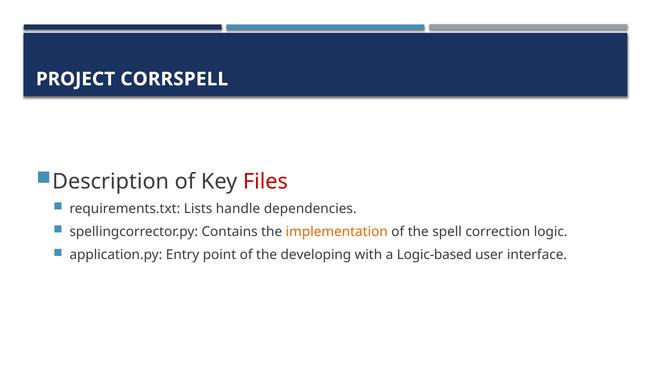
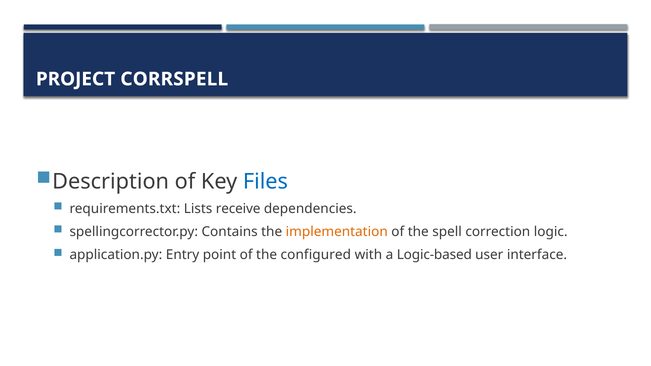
Files colour: red -> blue (265, 182)
handle: handle -> receive (238, 209)
developing: developing -> configured (316, 255)
